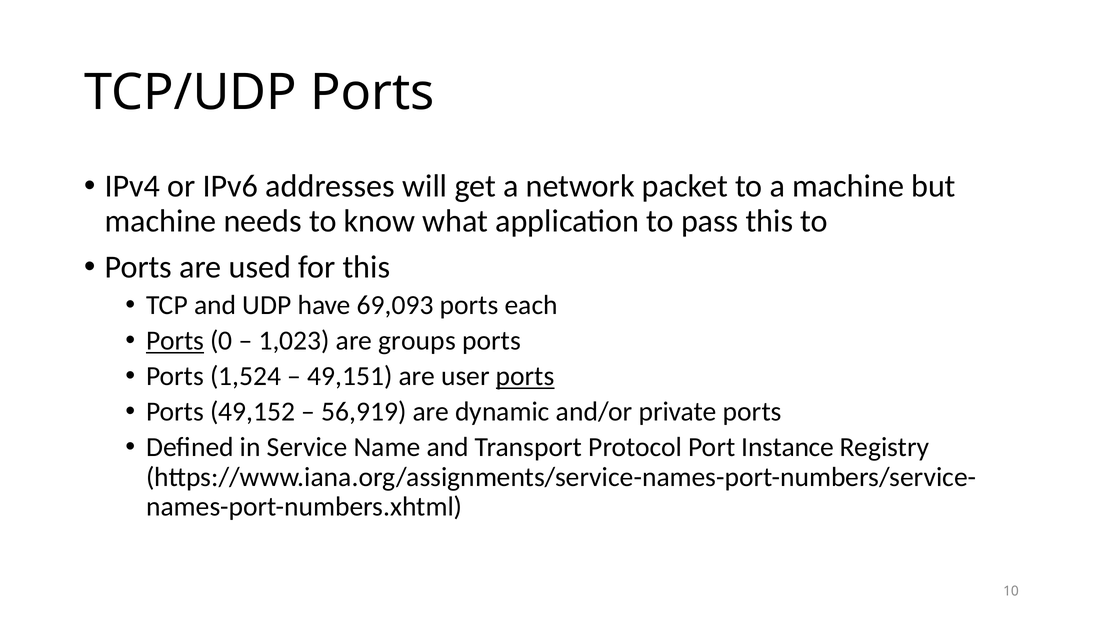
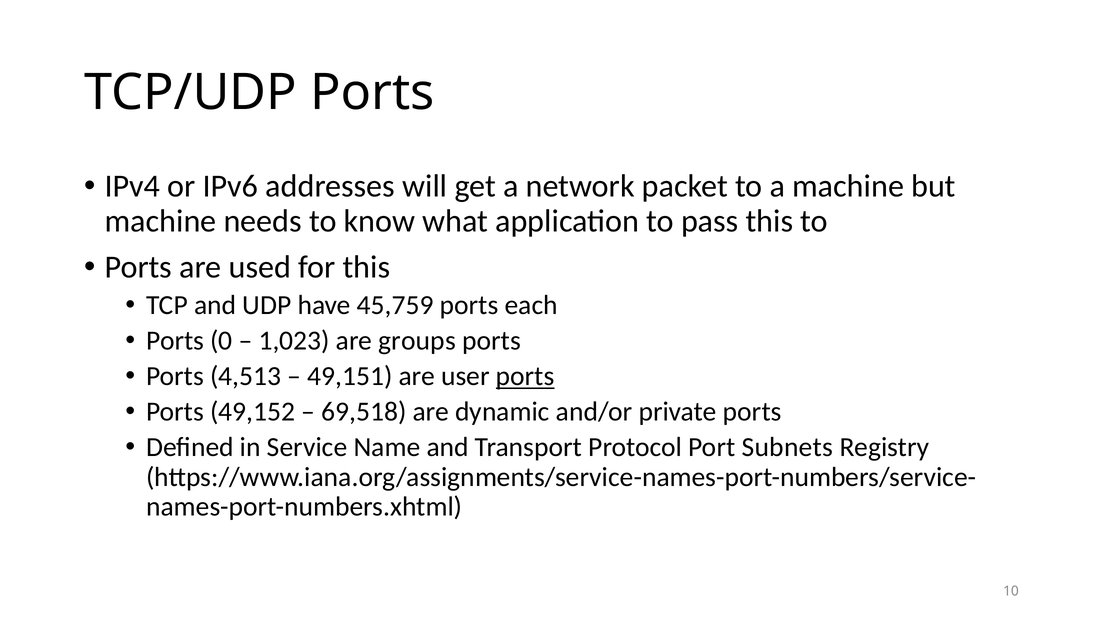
69,093: 69,093 -> 45,759 (395, 306)
Ports underline: present -> none (175, 341)
1,524: 1,524 -> 4,513 (246, 377)
56,919: 56,919 -> 69,518 (364, 412)
Instance: Instance -> Subnets (787, 448)
